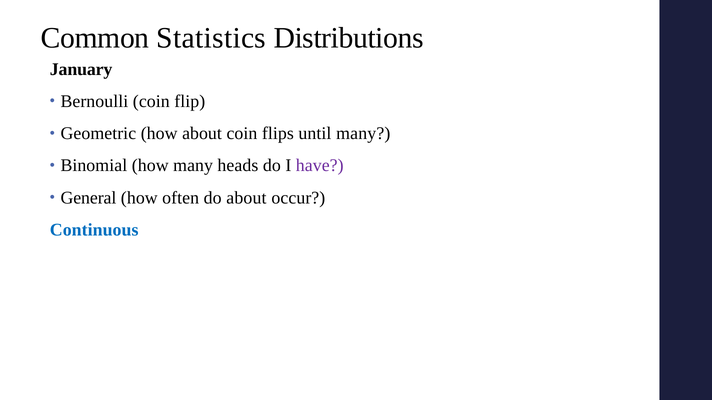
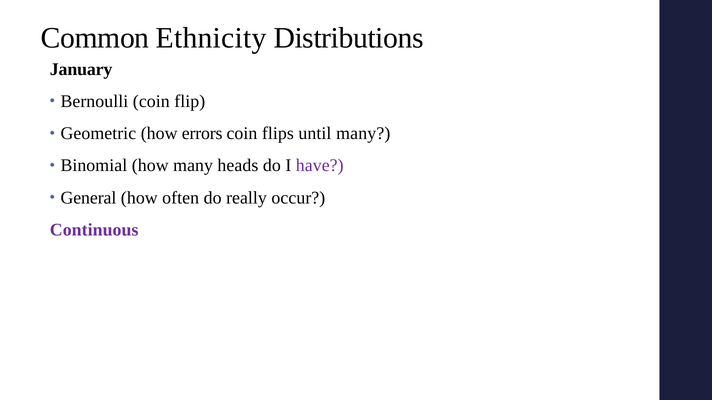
Statistics: Statistics -> Ethnicity (211, 38)
how about: about -> errors (202, 134)
do about: about -> really (247, 198)
Continuous colour: blue -> purple (94, 230)
